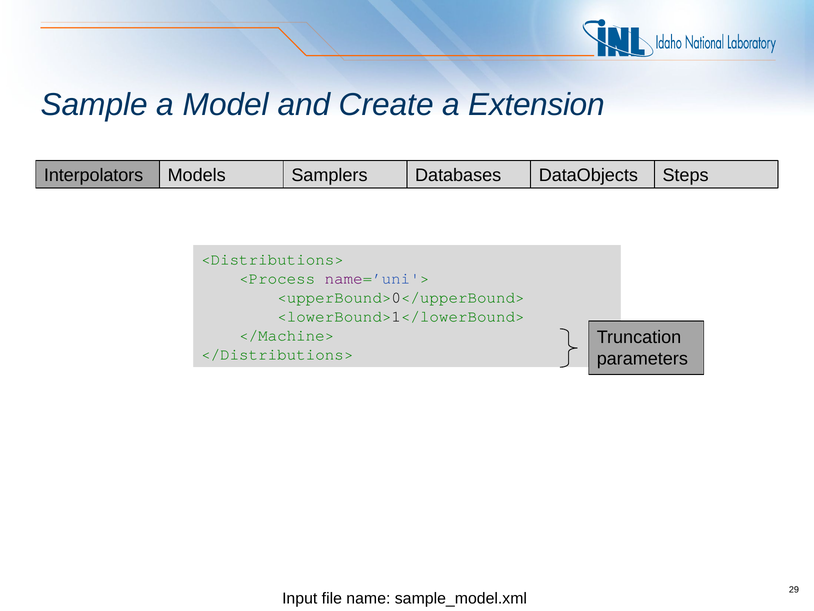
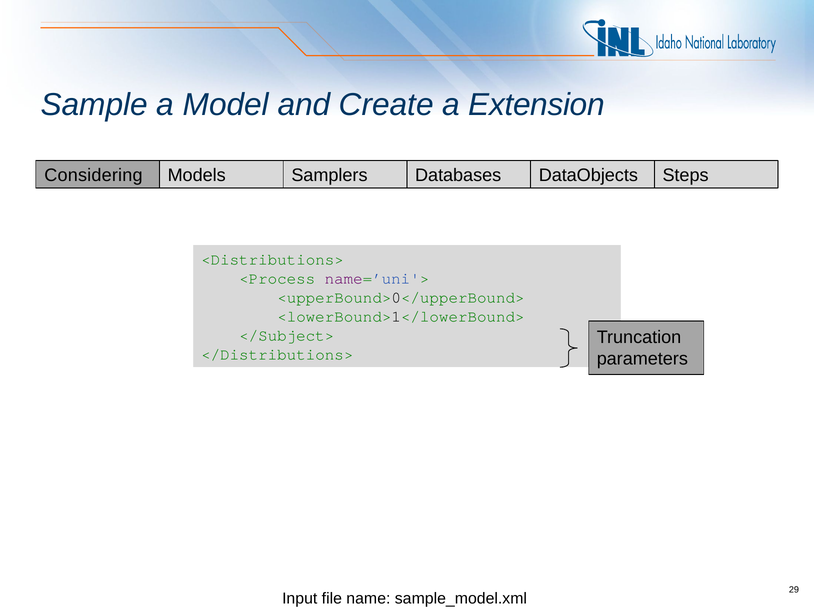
Interpolators: Interpolators -> Considering (93, 175)
</Machine>: </Machine> -> </Subject> (287, 335)
